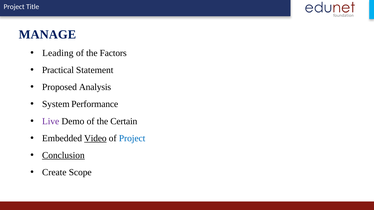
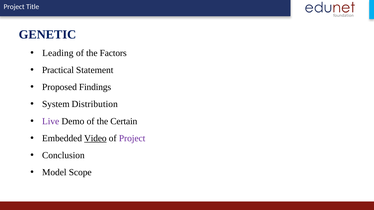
MANAGE: MANAGE -> GENETIC (47, 35)
Analysis: Analysis -> Findings (95, 87)
Performance: Performance -> Distribution (95, 104)
Project colour: blue -> purple (132, 138)
Conclusion underline: present -> none (63, 156)
Create: Create -> Model (54, 173)
